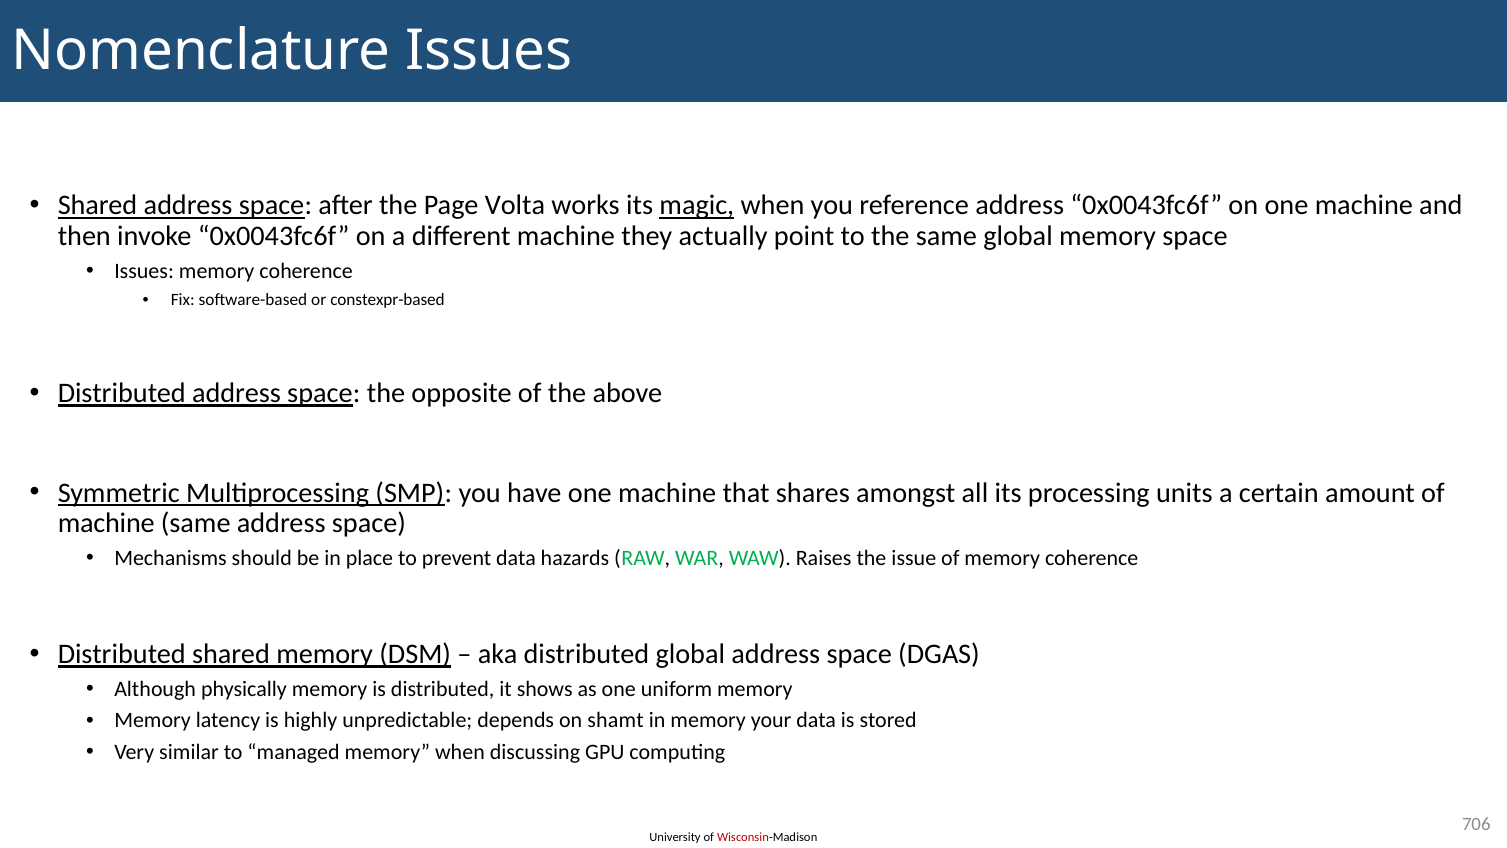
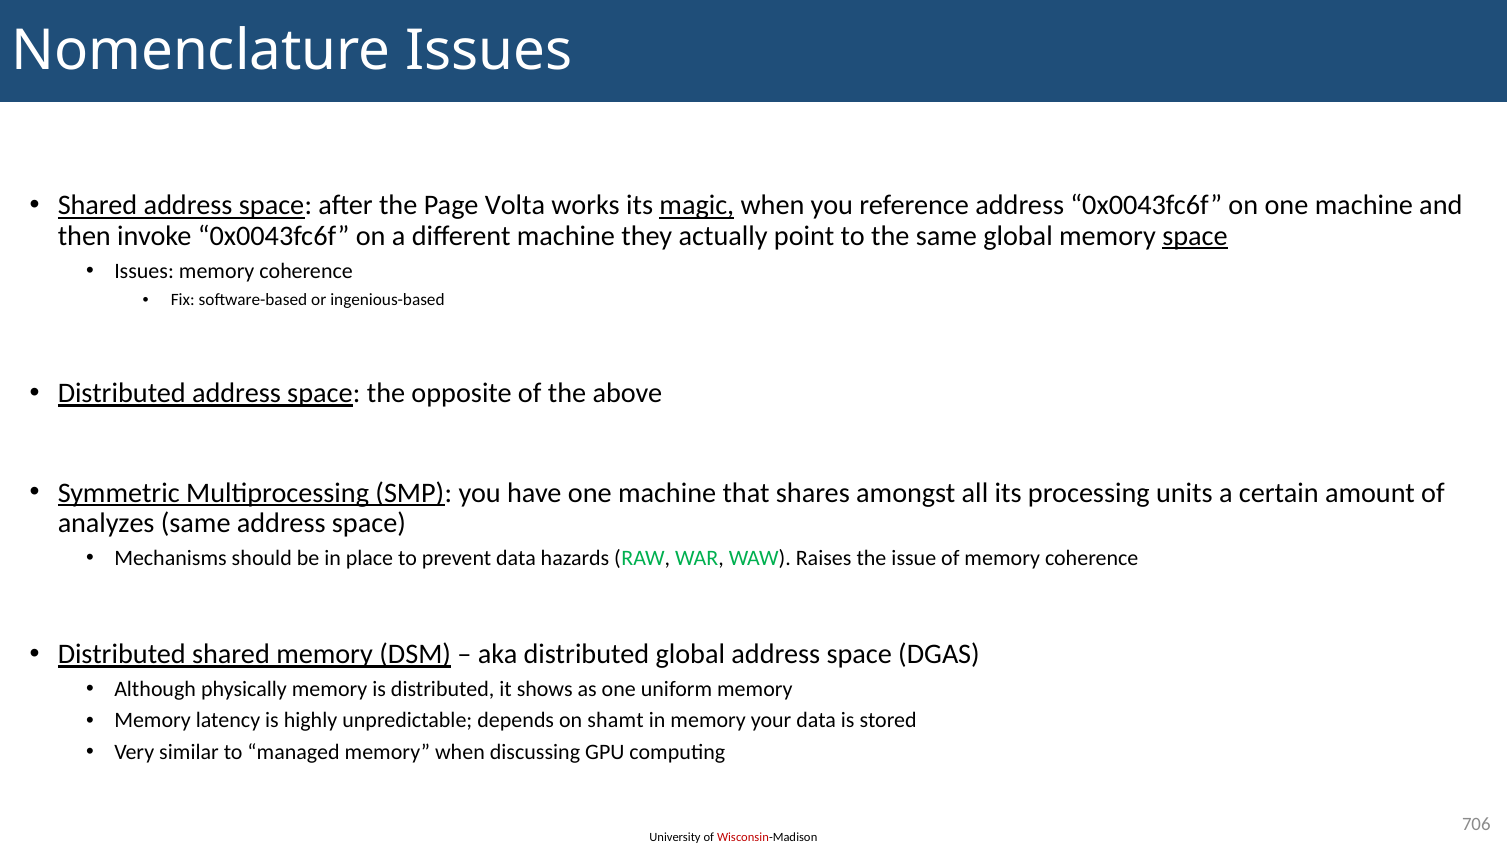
space underline: none -> present (1195, 236)
constexpr-based: constexpr-based -> ingenious-based (387, 300)
machine: machine -> analyzes (106, 523)
